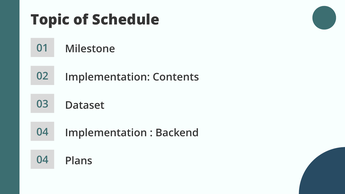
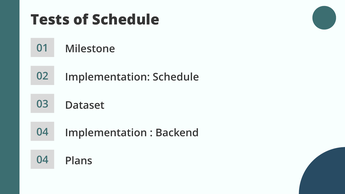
Topic: Topic -> Tests (50, 20)
Implementation Contents: Contents -> Schedule (176, 77)
